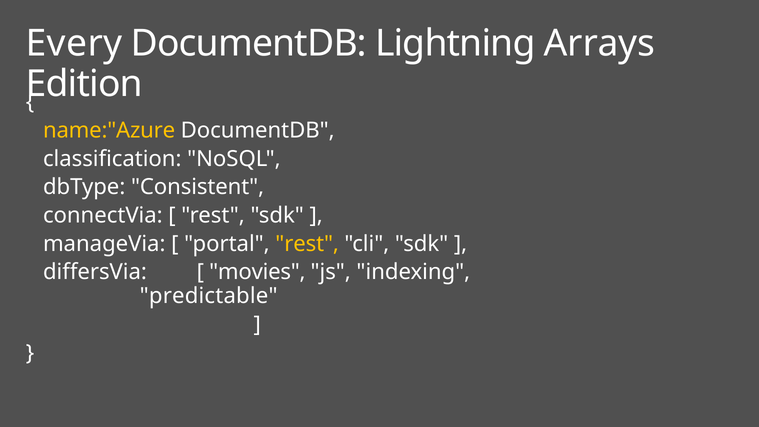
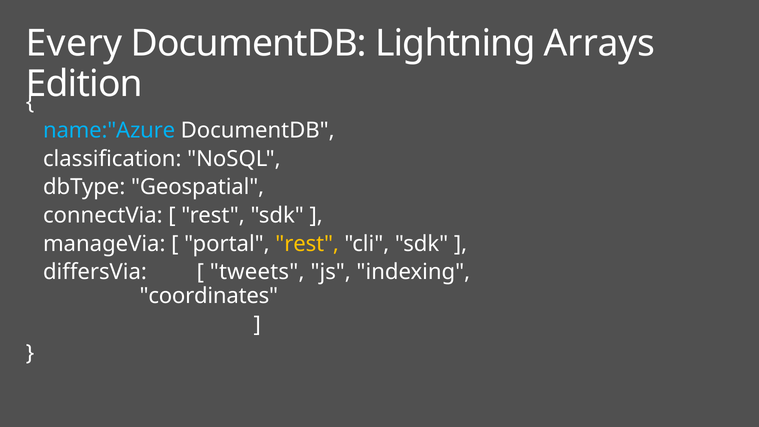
name:"Azure colour: yellow -> light blue (109, 130)
Consistent: Consistent -> Geospatial (198, 187)
movies: movies -> tweets (257, 272)
predictable: predictable -> coordinates (209, 296)
